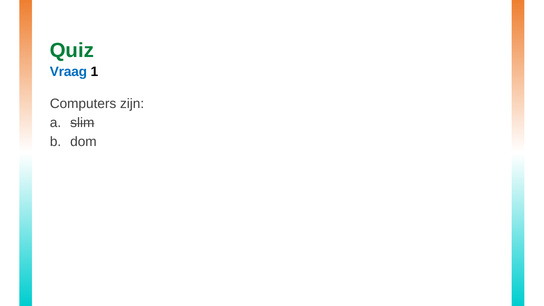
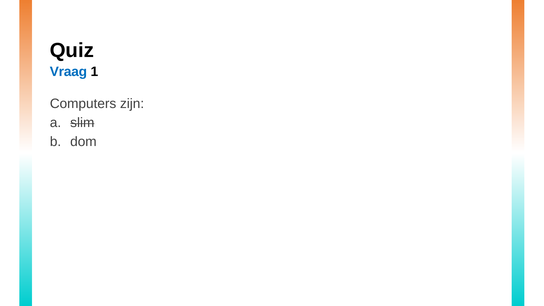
Quiz colour: green -> black (72, 51)
